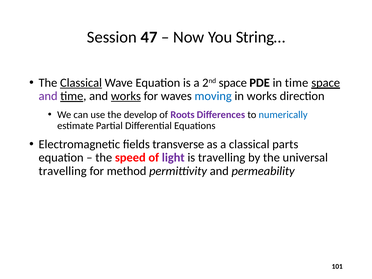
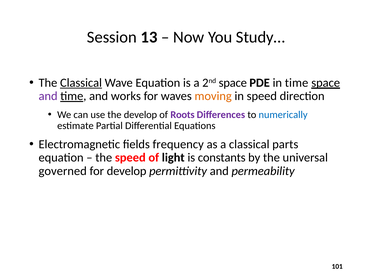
47: 47 -> 13 (149, 37)
String…: String… -> Study… (260, 37)
works underline: present -> none (126, 96)
moving colour: blue -> orange (213, 96)
in works: works -> speed (262, 96)
transverse: transverse -> frequency (178, 144)
light colour: purple -> black (173, 158)
is travelling: travelling -> constants (222, 158)
travelling: travelling -> governed (63, 171)
for method: method -> develop (127, 171)
